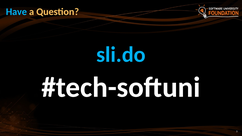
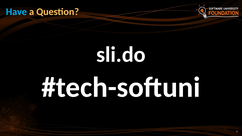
sli.do colour: light blue -> white (121, 55)
